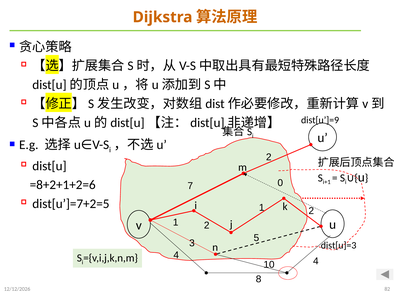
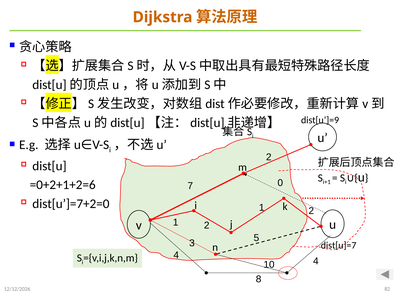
=8+2+1+2=6: =8+2+1+2=6 -> =0+2+1+2=6 (63, 185)
dist[u’]=7+2=5: dist[u’]=7+2=5 -> dist[u’]=7+2=0 (71, 203)
dist[u]=3: dist[u]=3 -> dist[u]=7 (339, 245)
